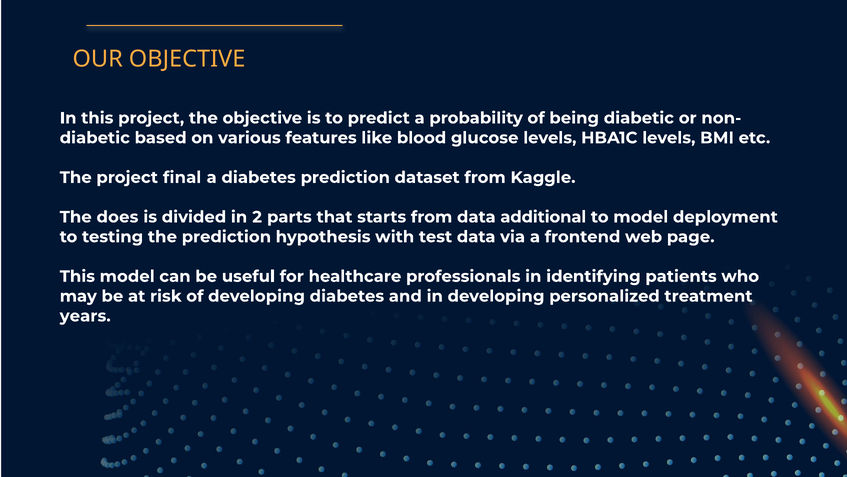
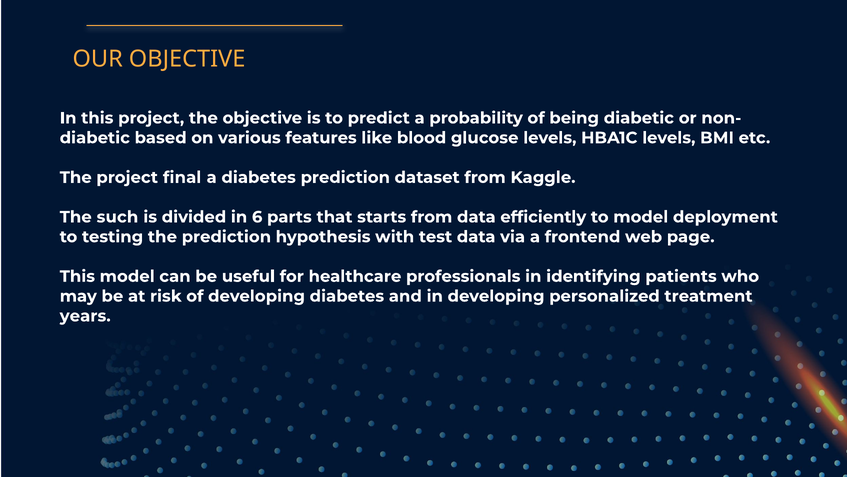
does: does -> such (117, 217)
2: 2 -> 6 (257, 217)
additional: additional -> efficiently (543, 217)
